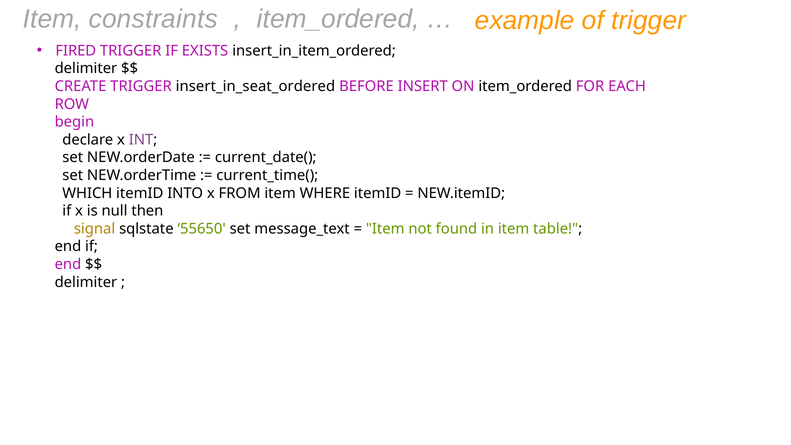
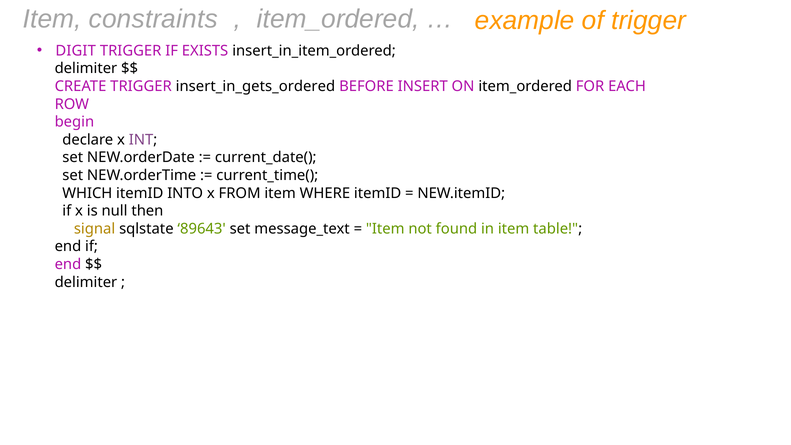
FIRED: FIRED -> DIGIT (76, 51)
insert_in_seat_ordered: insert_in_seat_ordered -> insert_in_gets_ordered (255, 86)
55650: 55650 -> 89643 (202, 229)
